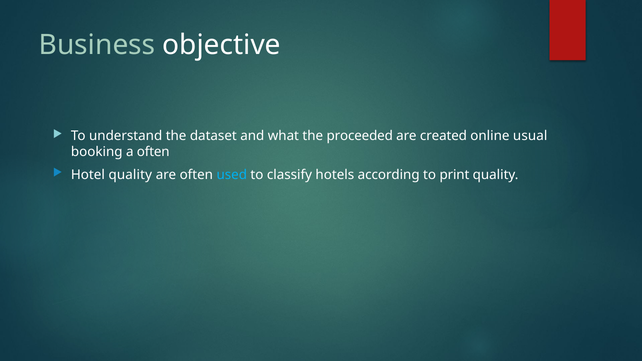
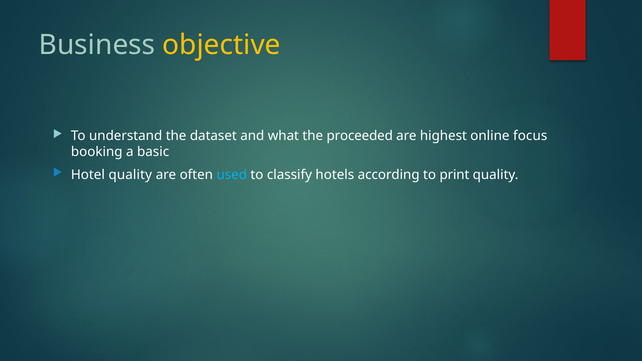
objective colour: white -> yellow (222, 45)
created: created -> highest (443, 136)
usual: usual -> focus (530, 136)
a often: often -> basic (153, 152)
